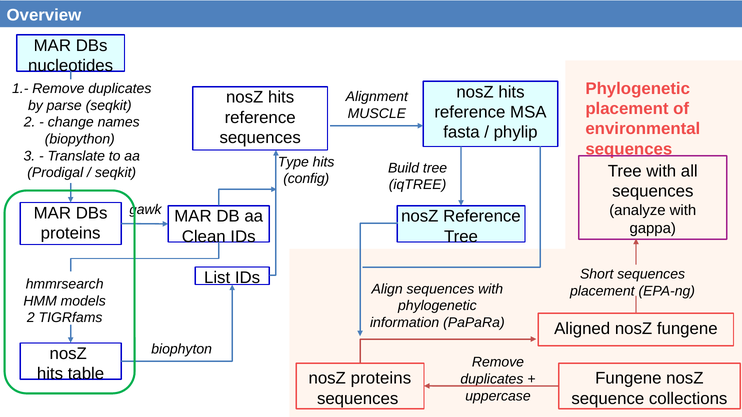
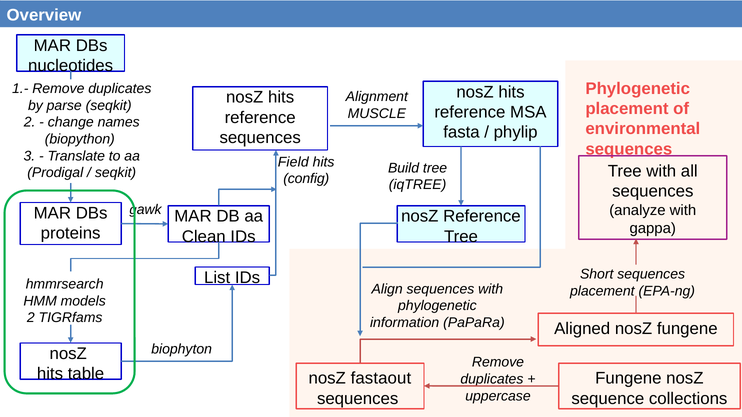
Type: Type -> Field (293, 162)
nosZ proteins: proteins -> fastaout (381, 379)
